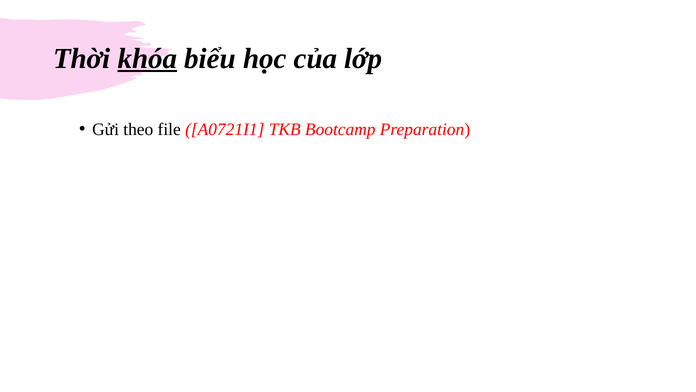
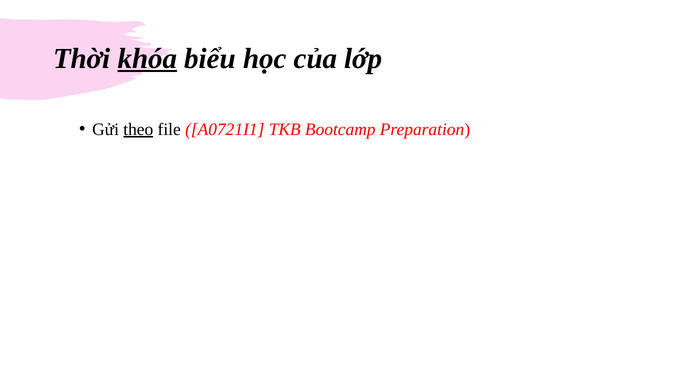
theo underline: none -> present (138, 129)
